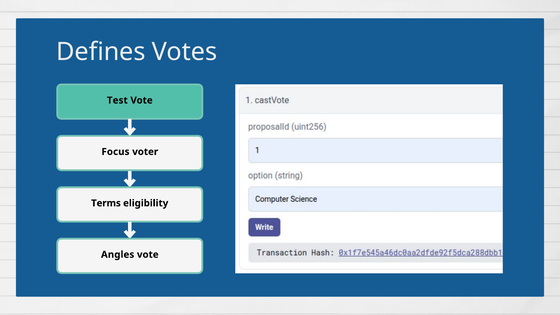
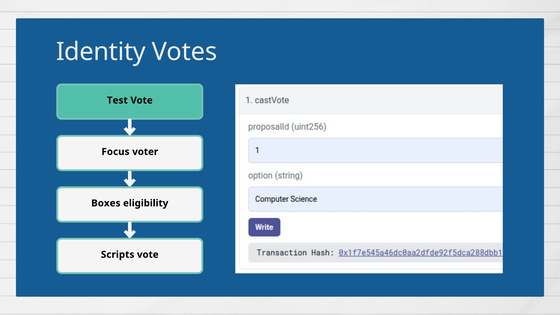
Defines: Defines -> Identity (101, 52)
Terms: Terms -> Boxes (106, 203)
Angles: Angles -> Scripts (118, 255)
